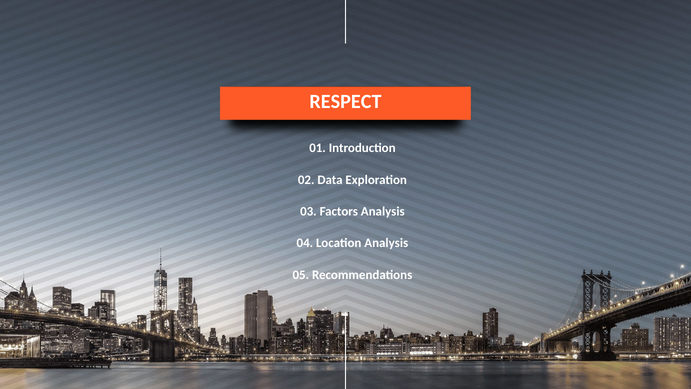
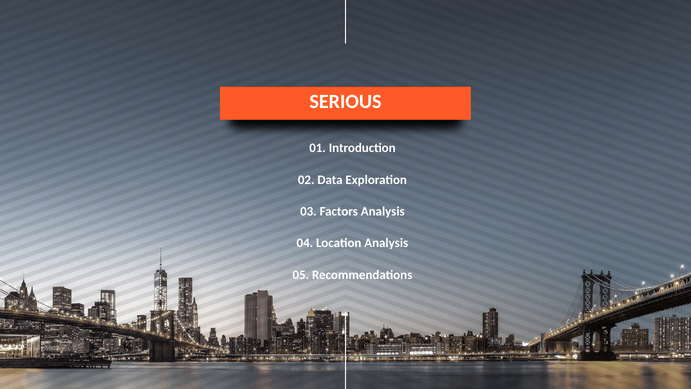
RESPECT: RESPECT -> SERIOUS (346, 102)
